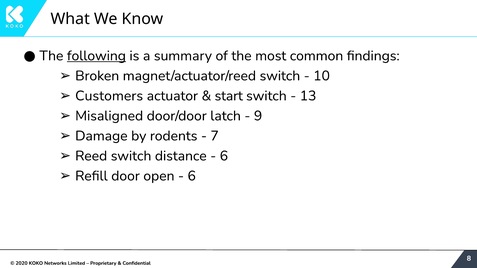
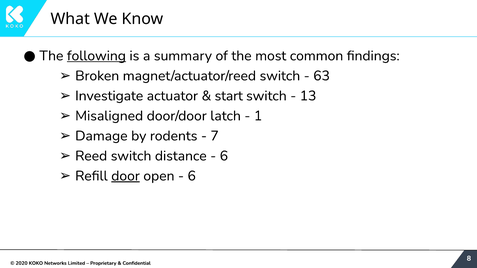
10: 10 -> 63 (322, 76)
Customers: Customers -> Investigate (109, 96)
9: 9 -> 1 (258, 116)
door underline: none -> present (126, 176)
